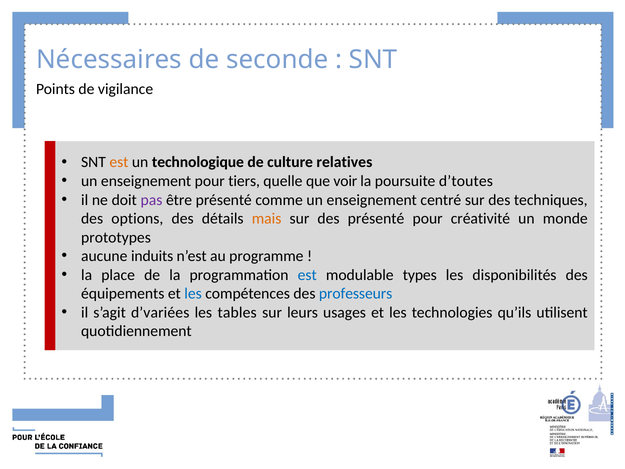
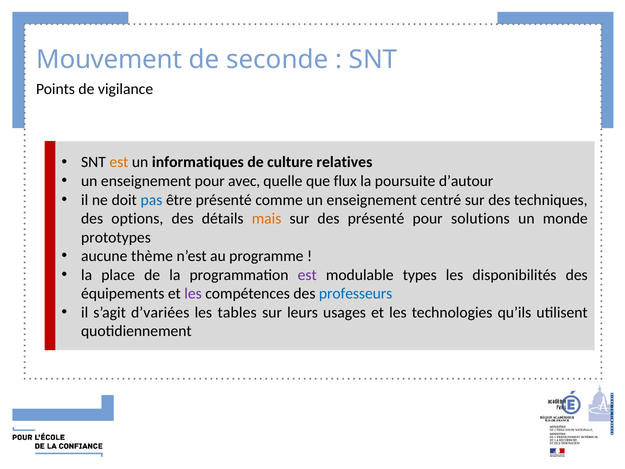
Nécessaires: Nécessaires -> Mouvement (109, 60)
technologique: technologique -> informatiques (198, 162)
tiers: tiers -> avec (244, 181)
voir: voir -> flux (345, 181)
d’toutes: d’toutes -> d’autour (466, 181)
pas colour: purple -> blue (151, 200)
créativité: créativité -> solutions (480, 218)
induits: induits -> thème (152, 256)
est colour: blue -> purple (307, 275)
les colour: blue -> purple (193, 293)
